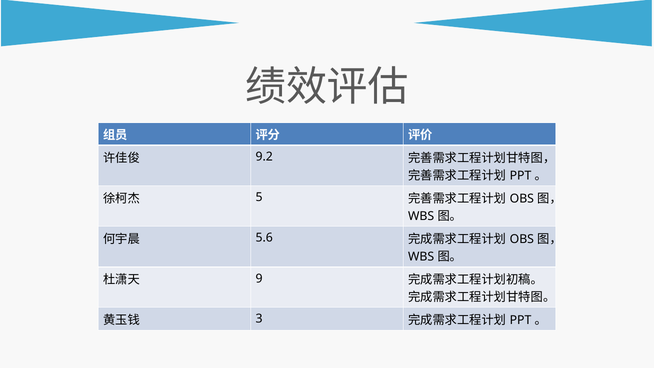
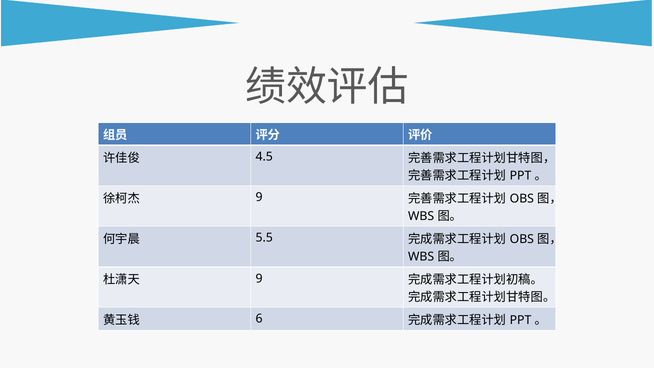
9.2: 9.2 -> 4.5 (264, 157)
5: 5 -> 9 (259, 197)
5.6: 5.6 -> 5.5 (264, 238)
3: 3 -> 6 (259, 319)
